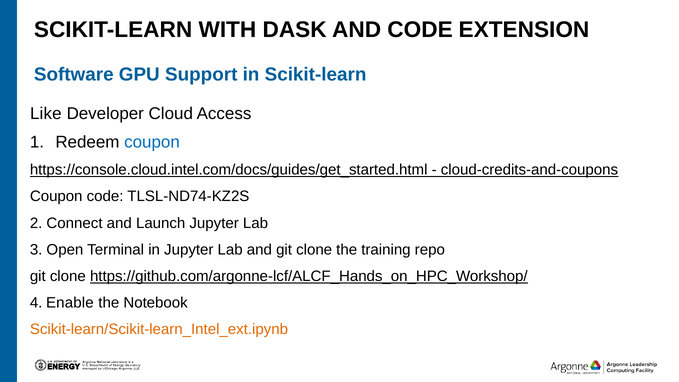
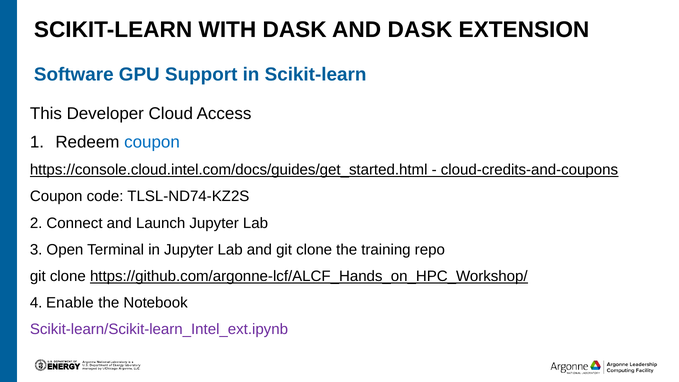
AND CODE: CODE -> DASK (420, 30)
Like: Like -> This (46, 113)
Scikit-learn/Scikit-learn_Intel_ext.ipynb colour: orange -> purple (159, 329)
